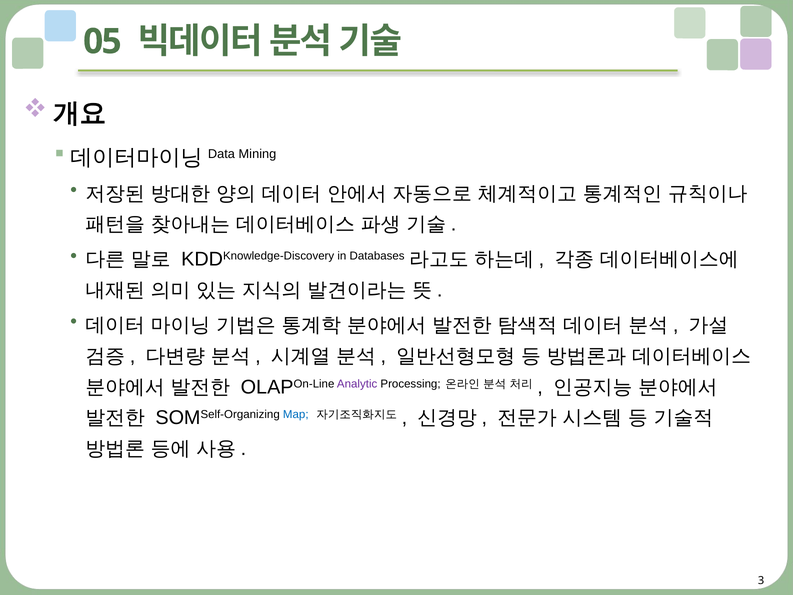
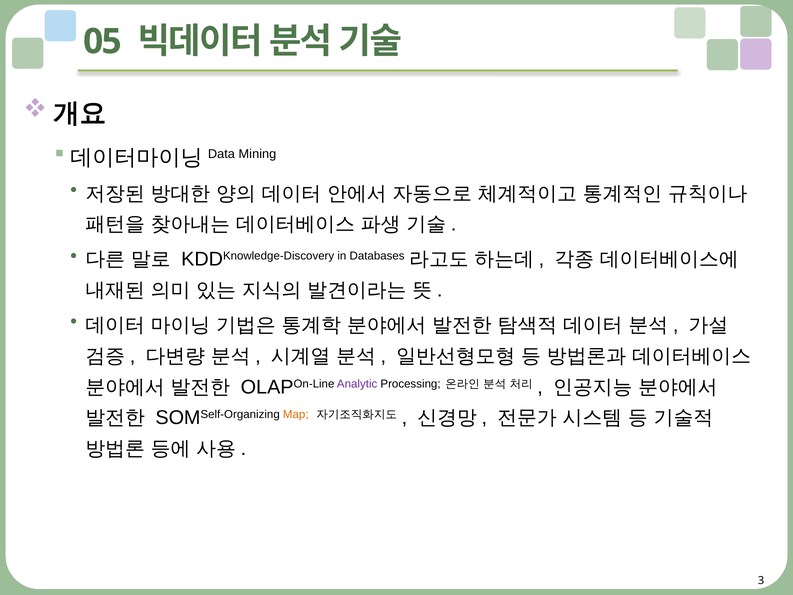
Map colour: blue -> orange (296, 415)
